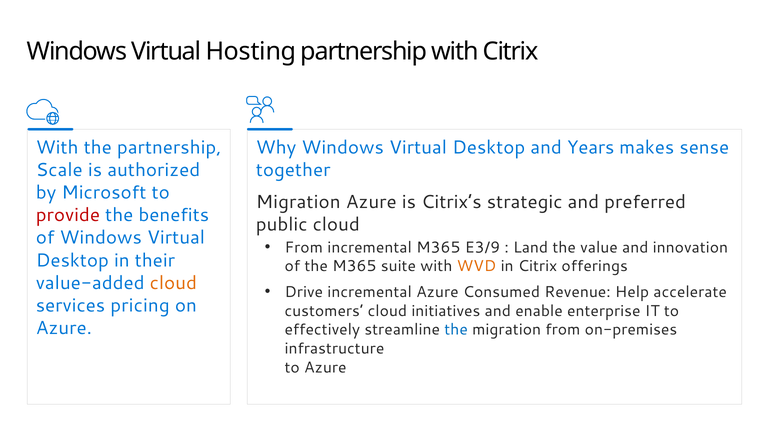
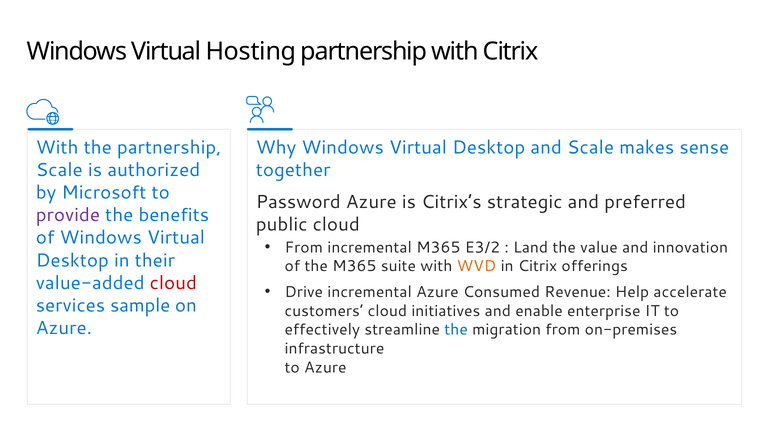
and Years: Years -> Scale (591, 147)
Migration: Migration -> Password (298, 202)
provide colour: red -> purple (68, 215)
E3/9: E3/9 -> E3/2 (482, 247)
cloud colour: orange -> red (173, 283)
pricing: pricing -> sample (140, 305)
